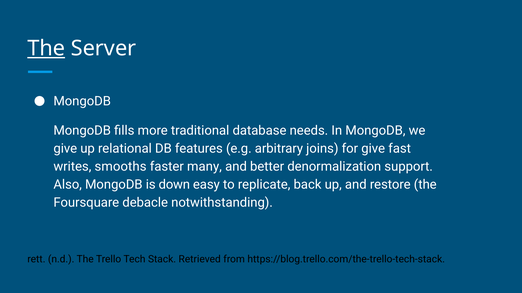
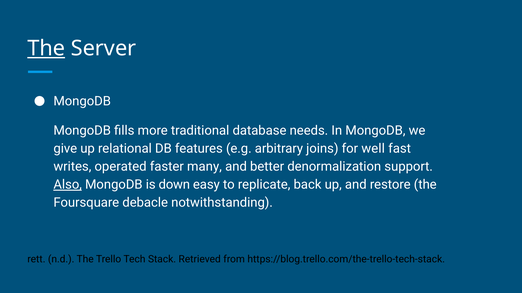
for give: give -> well (373, 149)
smooths: smooths -> operated (121, 167)
Also underline: none -> present (68, 185)
